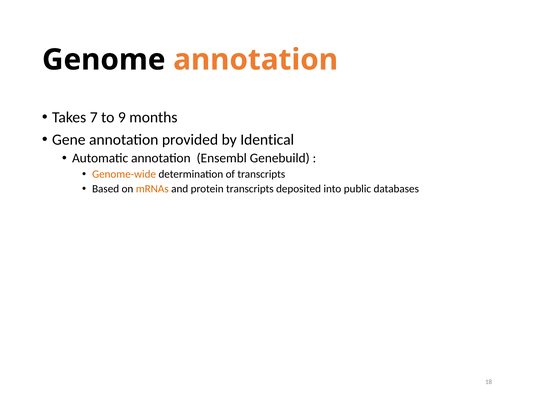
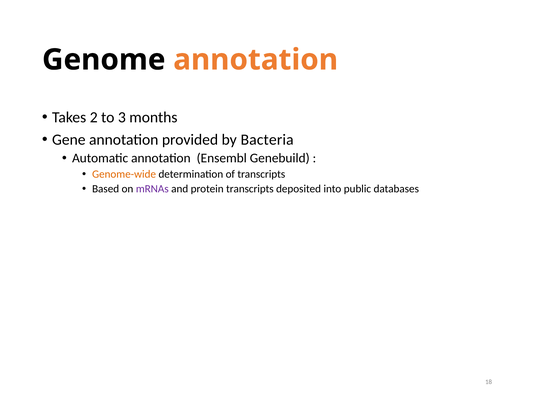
7: 7 -> 2 (94, 118)
9: 9 -> 3 (122, 118)
Identical: Identical -> Bacteria (267, 140)
mRNAs colour: orange -> purple (152, 189)
